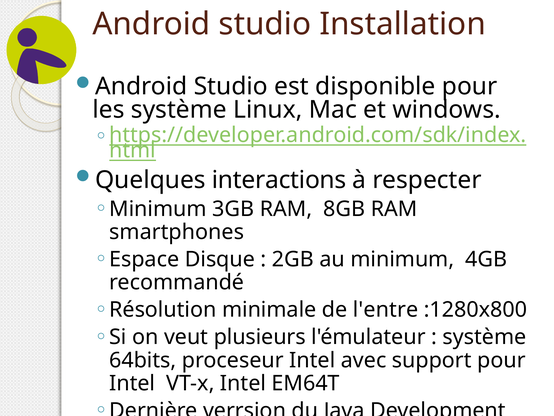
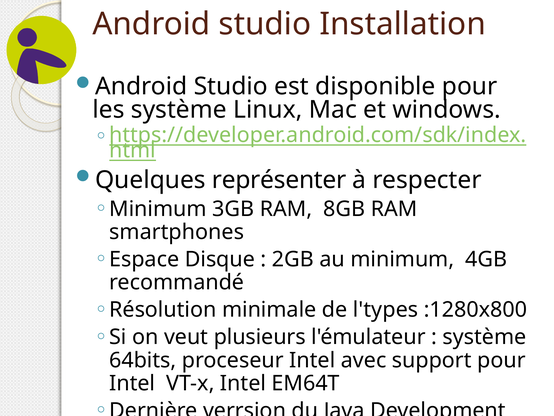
interactions: interactions -> représenter (279, 180)
l'entre: l'entre -> l'types (386, 309)
